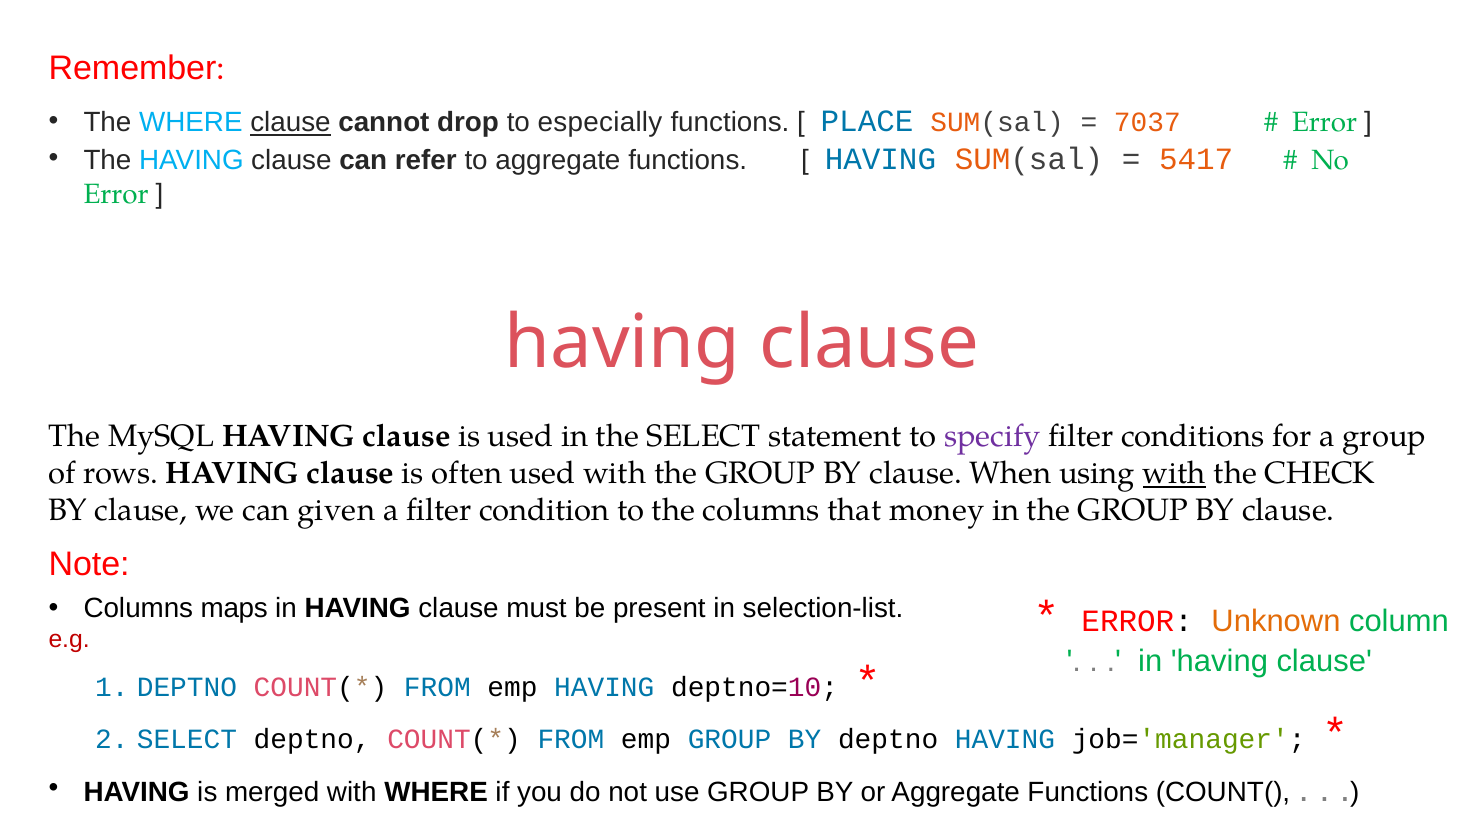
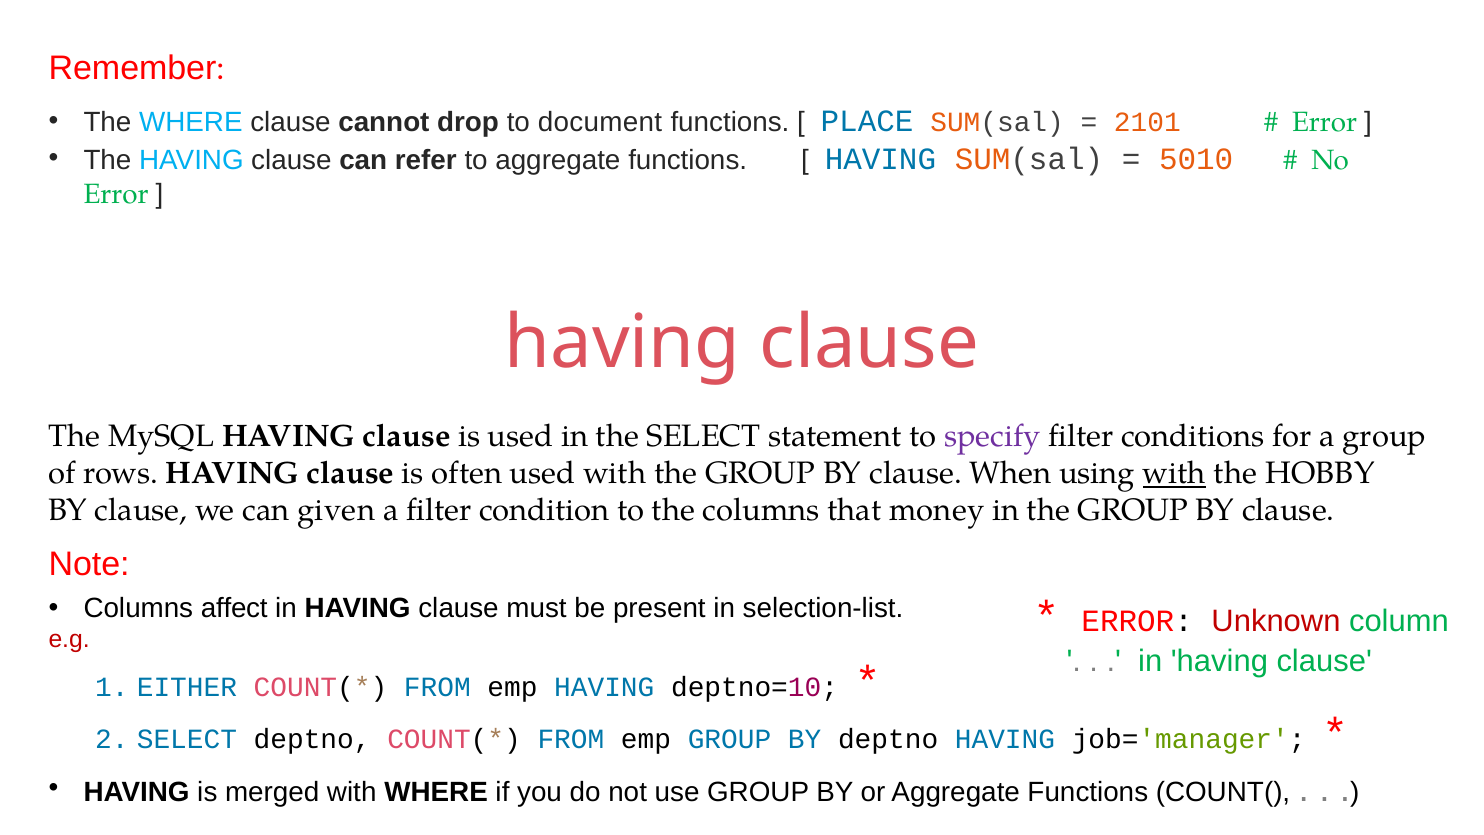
clause underline: present -> none (290, 123)
especially: especially -> document (600, 123)
7037: 7037 -> 2101 (1147, 123)
5417: 5417 -> 5010 (1196, 159)
CHECK: CHECK -> HOBBY (1320, 473)
maps: maps -> affect (234, 608)
Unknown colour: orange -> red (1276, 621)
DEPTNO: DEPTNO -> EITHER (187, 687)
